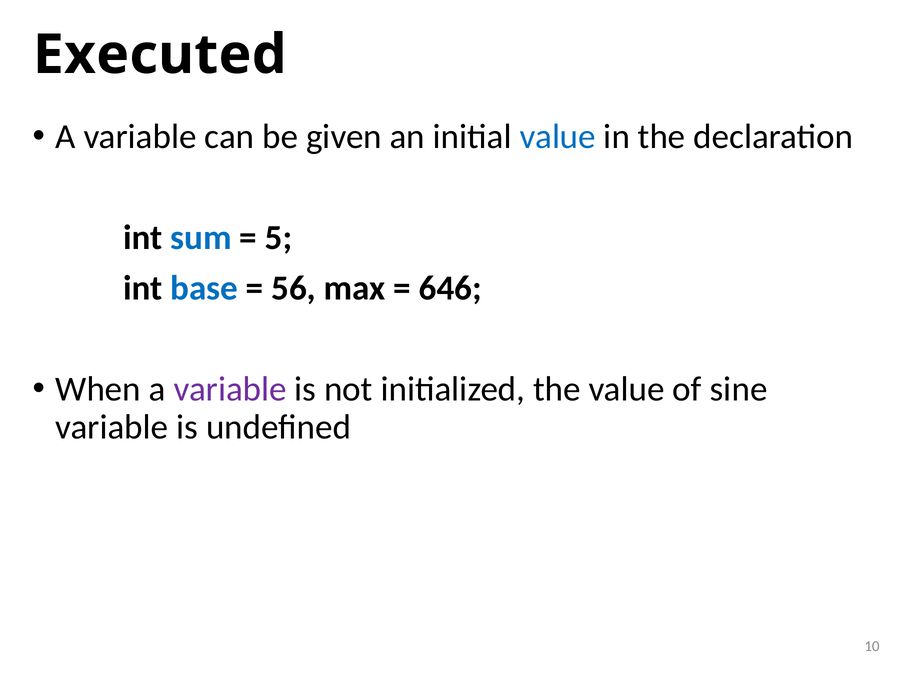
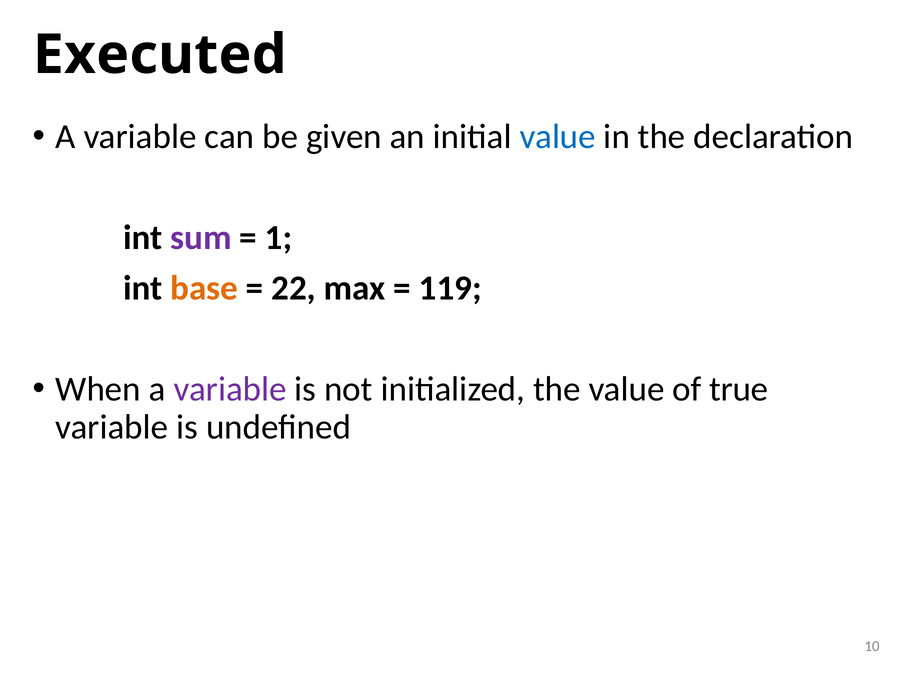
sum colour: blue -> purple (201, 238)
5: 5 -> 1 (279, 238)
base colour: blue -> orange (204, 288)
56: 56 -> 22 (294, 288)
646: 646 -> 119 (450, 288)
sine: sine -> true (739, 389)
